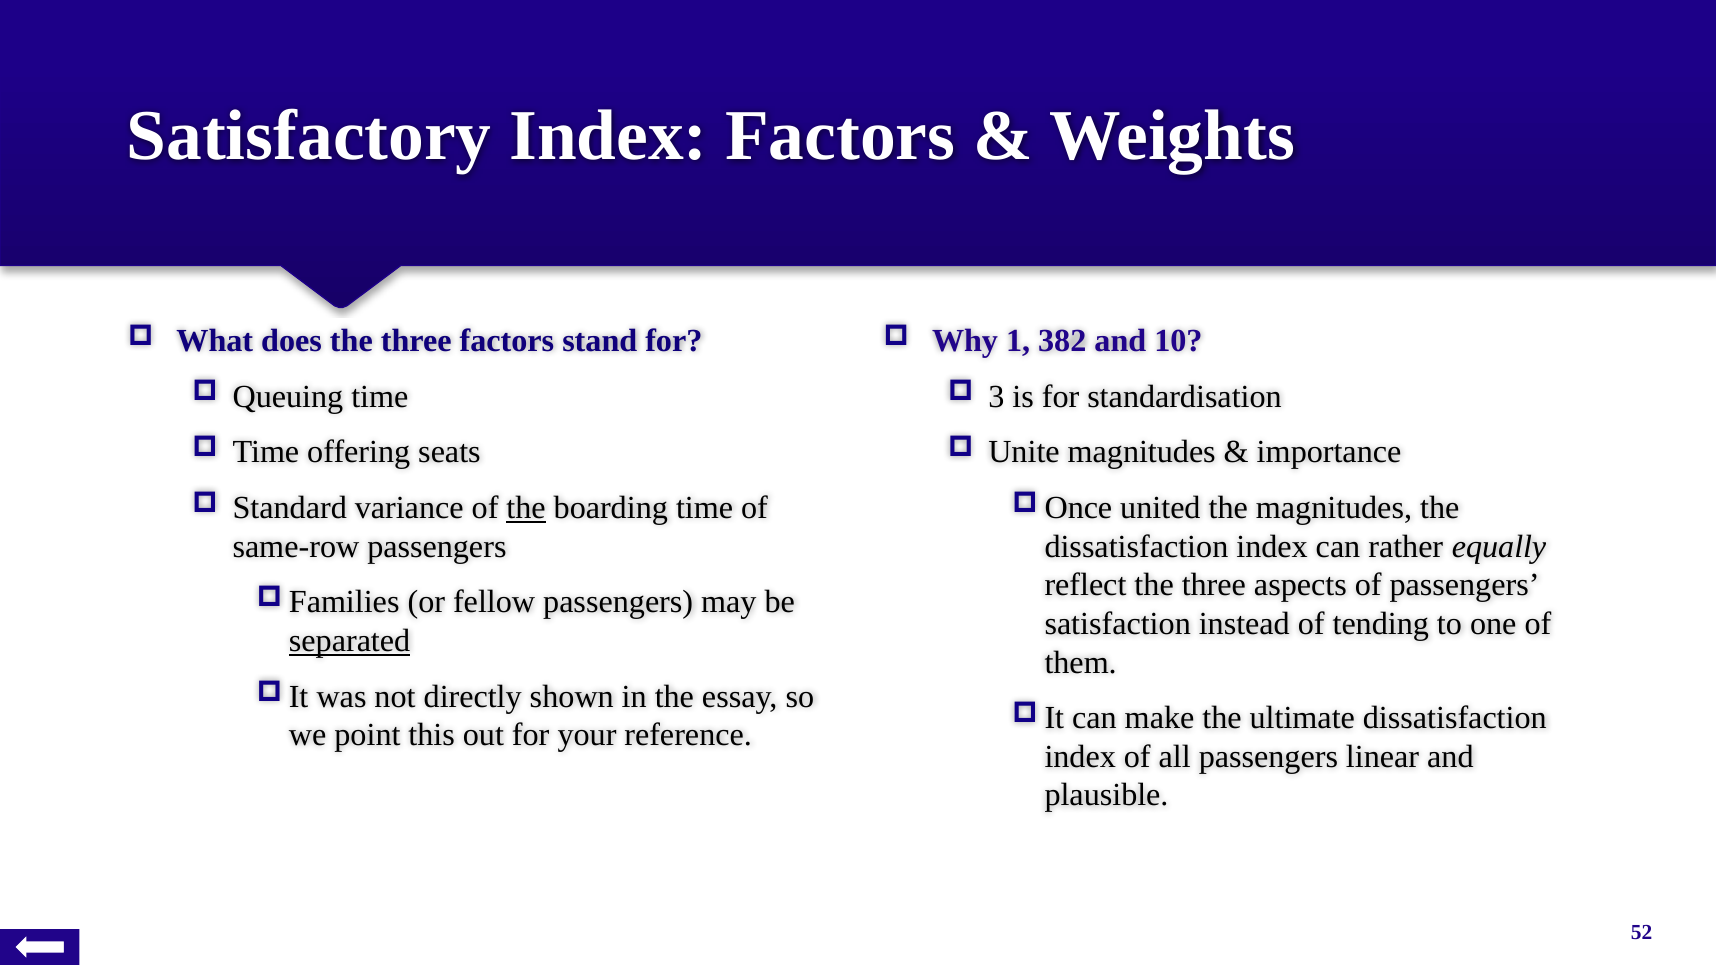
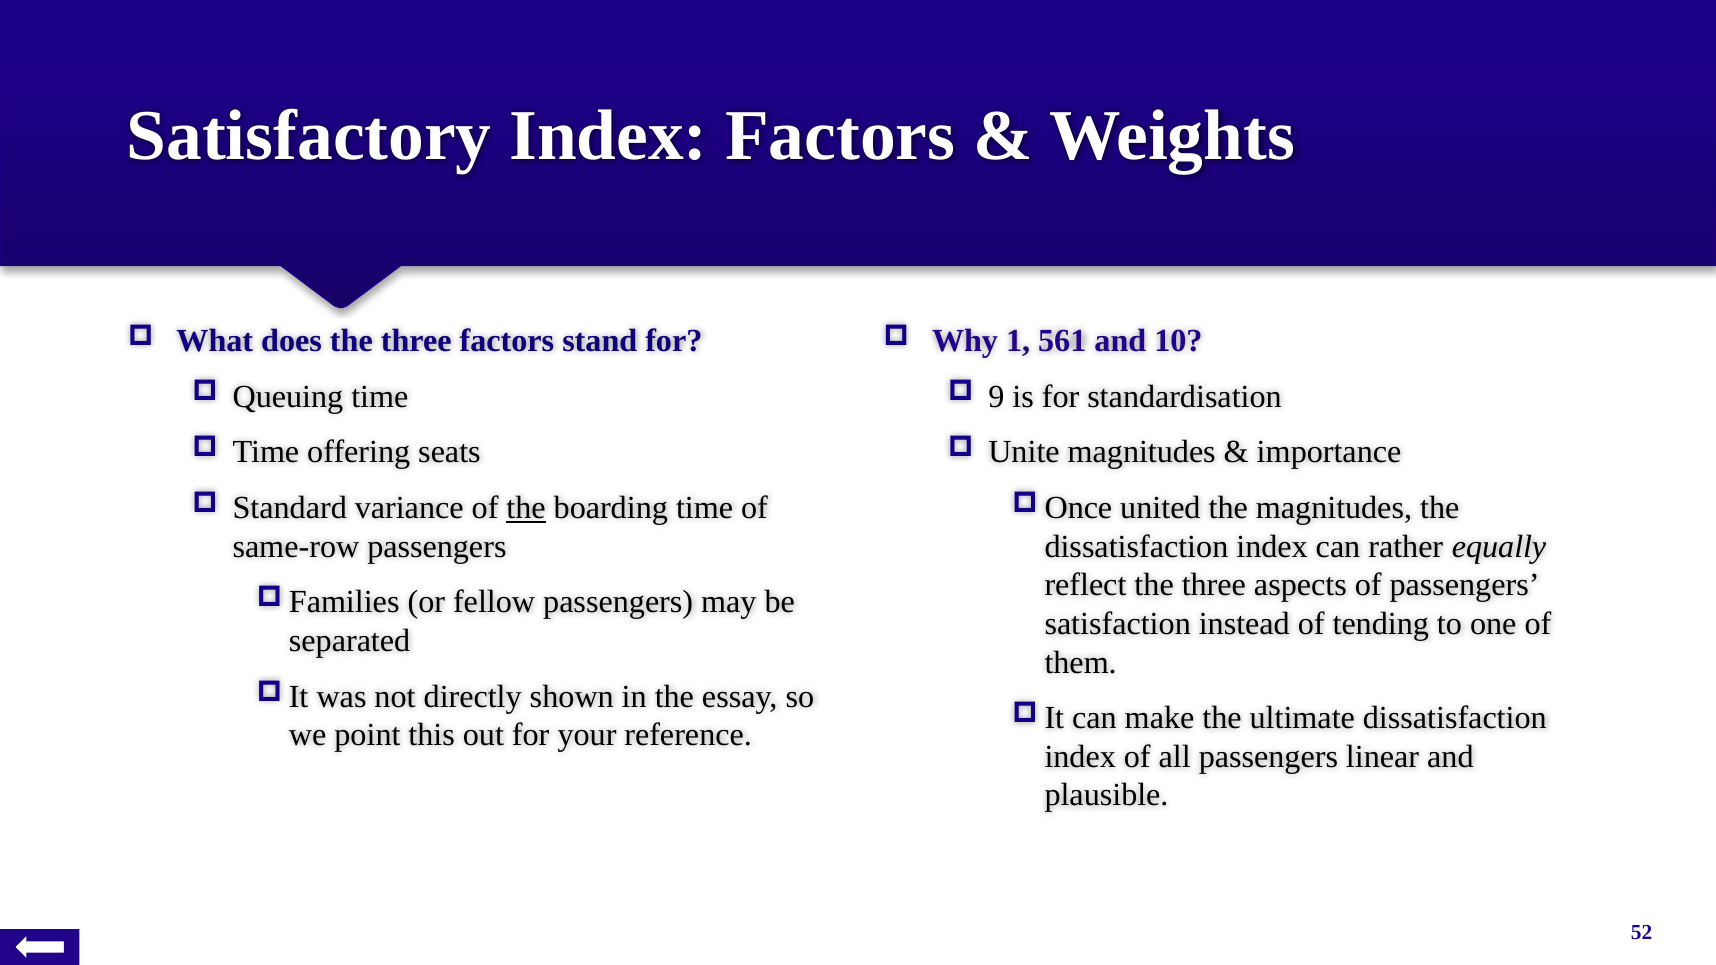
382: 382 -> 561 (1062, 341)
3: 3 -> 9 (996, 397)
separated underline: present -> none (350, 641)
